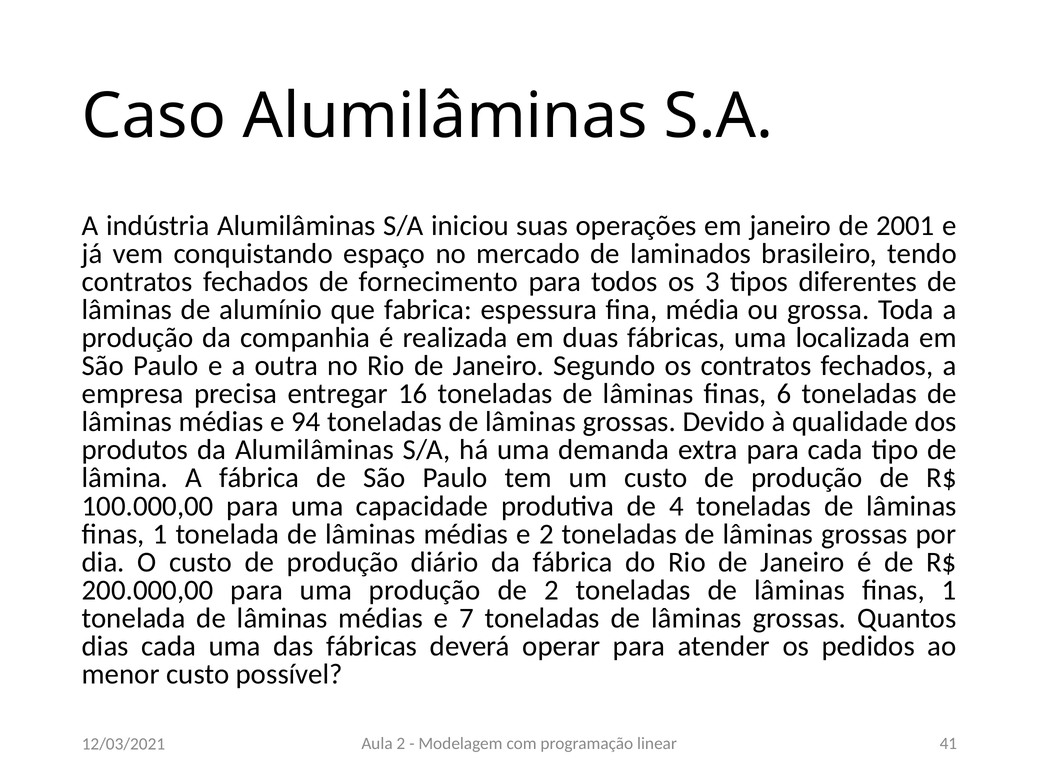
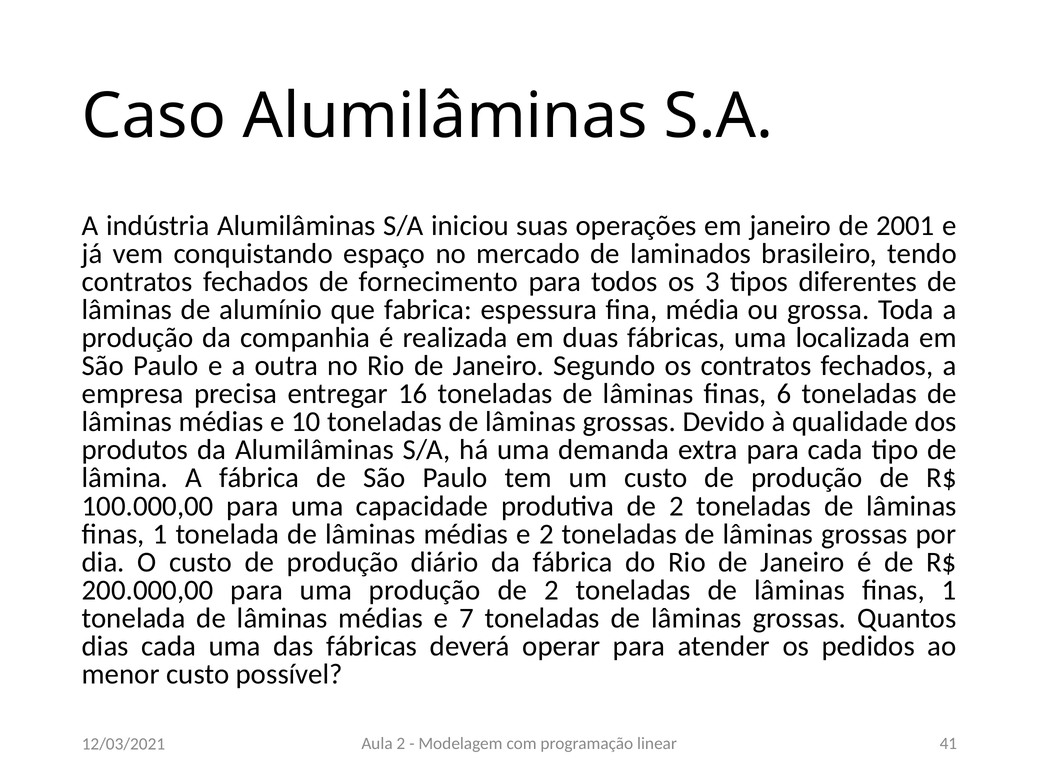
94: 94 -> 10 (306, 422)
produtiva de 4: 4 -> 2 (676, 506)
